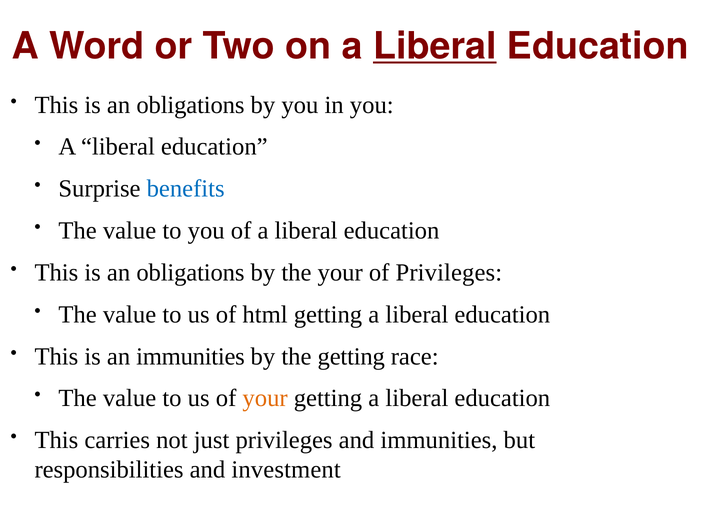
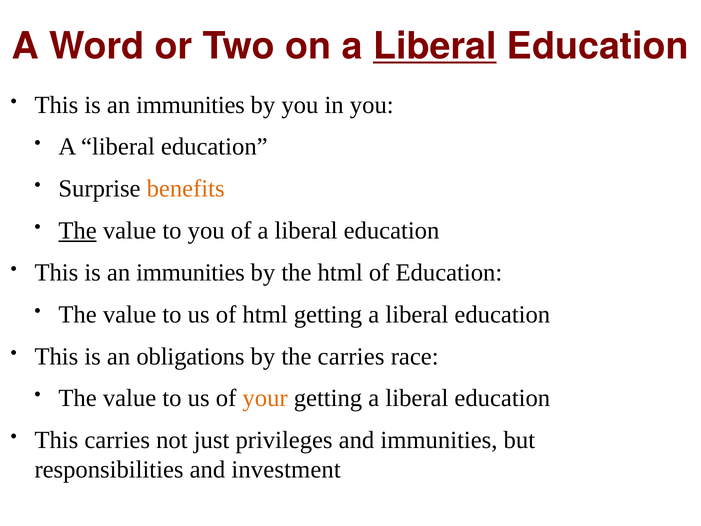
obligations: obligations -> immunities (191, 105)
benefits colour: blue -> orange (186, 189)
The underline: none -> present (78, 231)
obligations: obligations -> immunities (191, 272)
the your: your -> html (340, 272)
of Privileges: Privileges -> Education (449, 272)
an immunities: immunities -> obligations (190, 356)
the getting: getting -> carries (351, 356)
